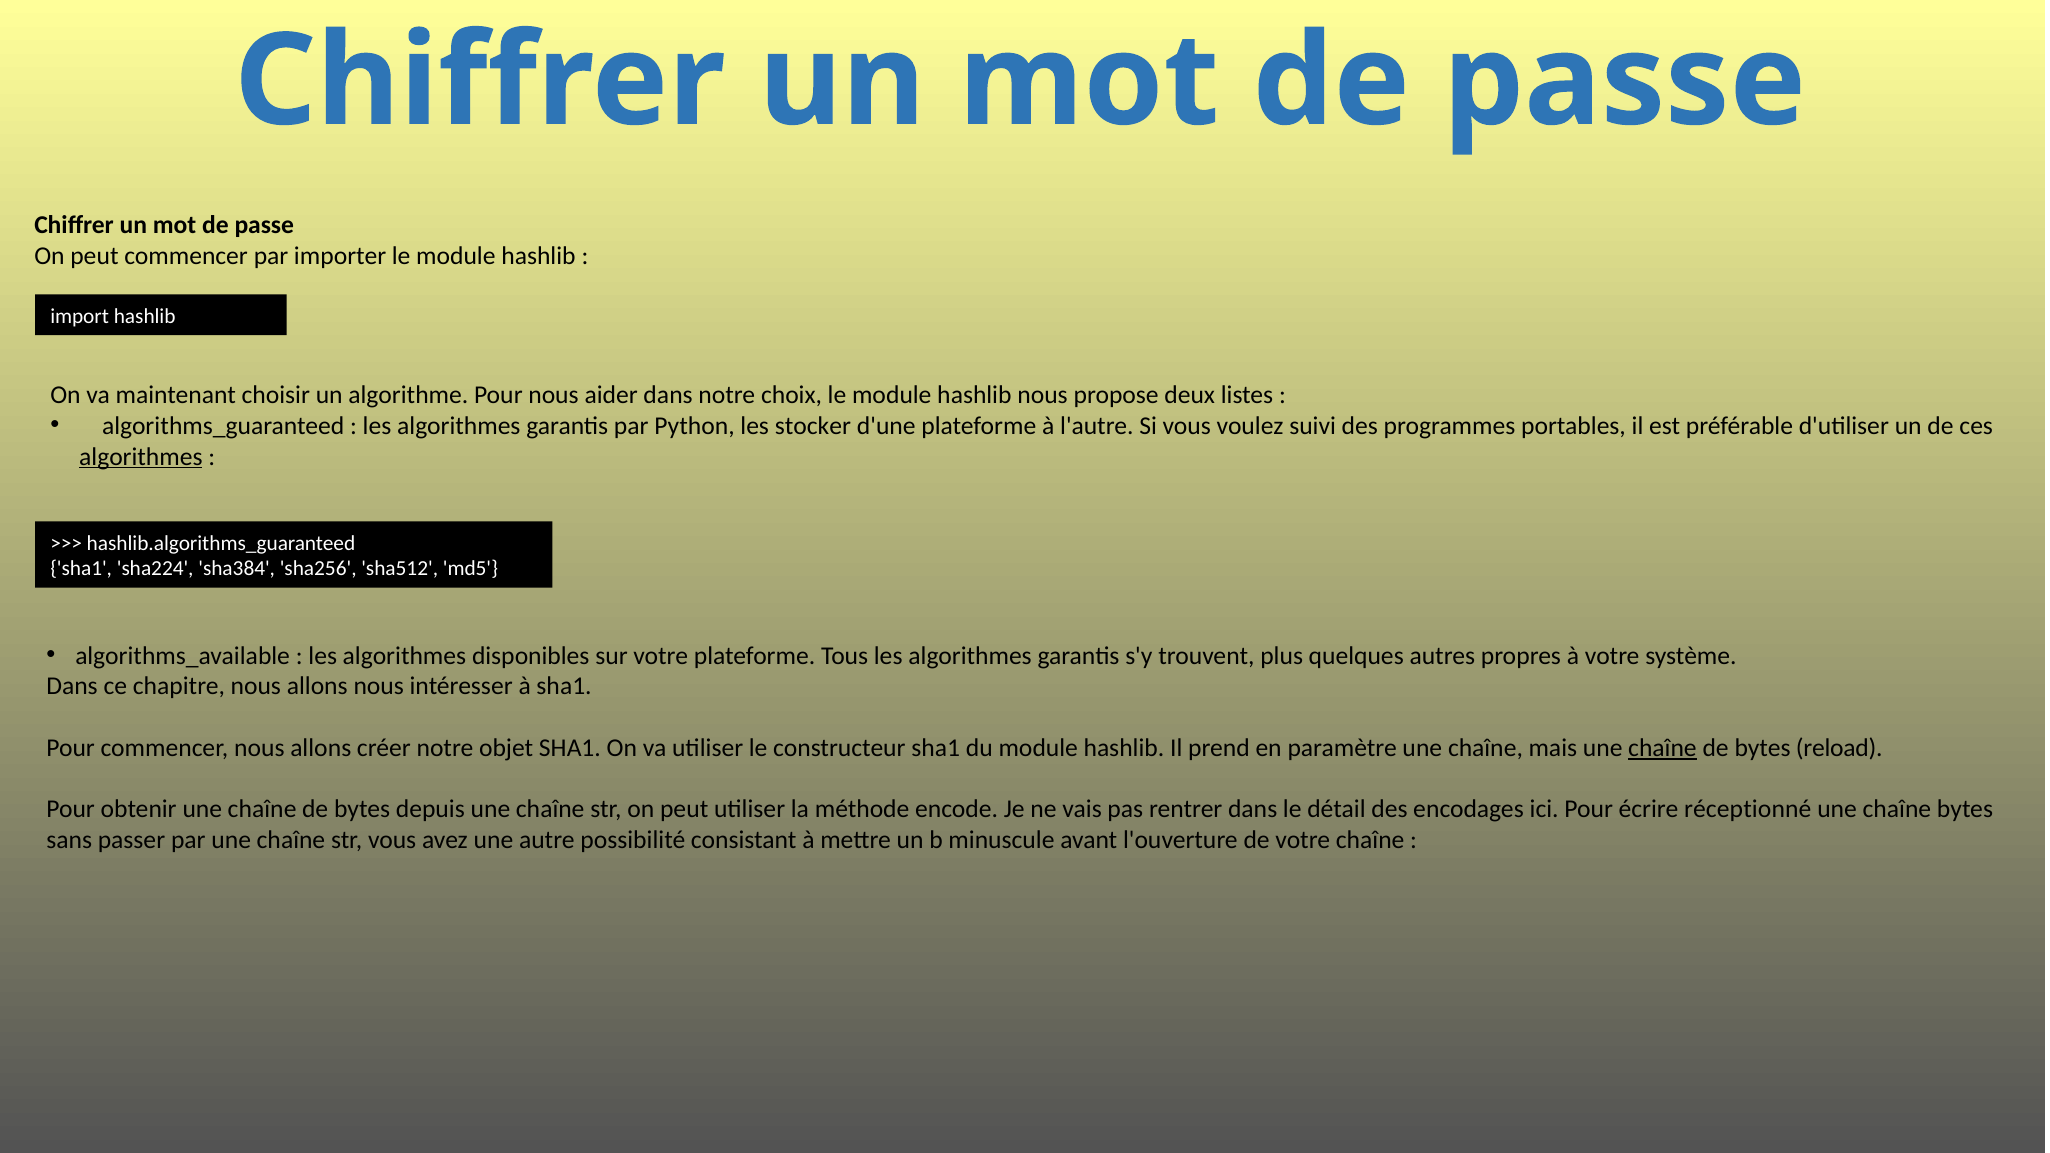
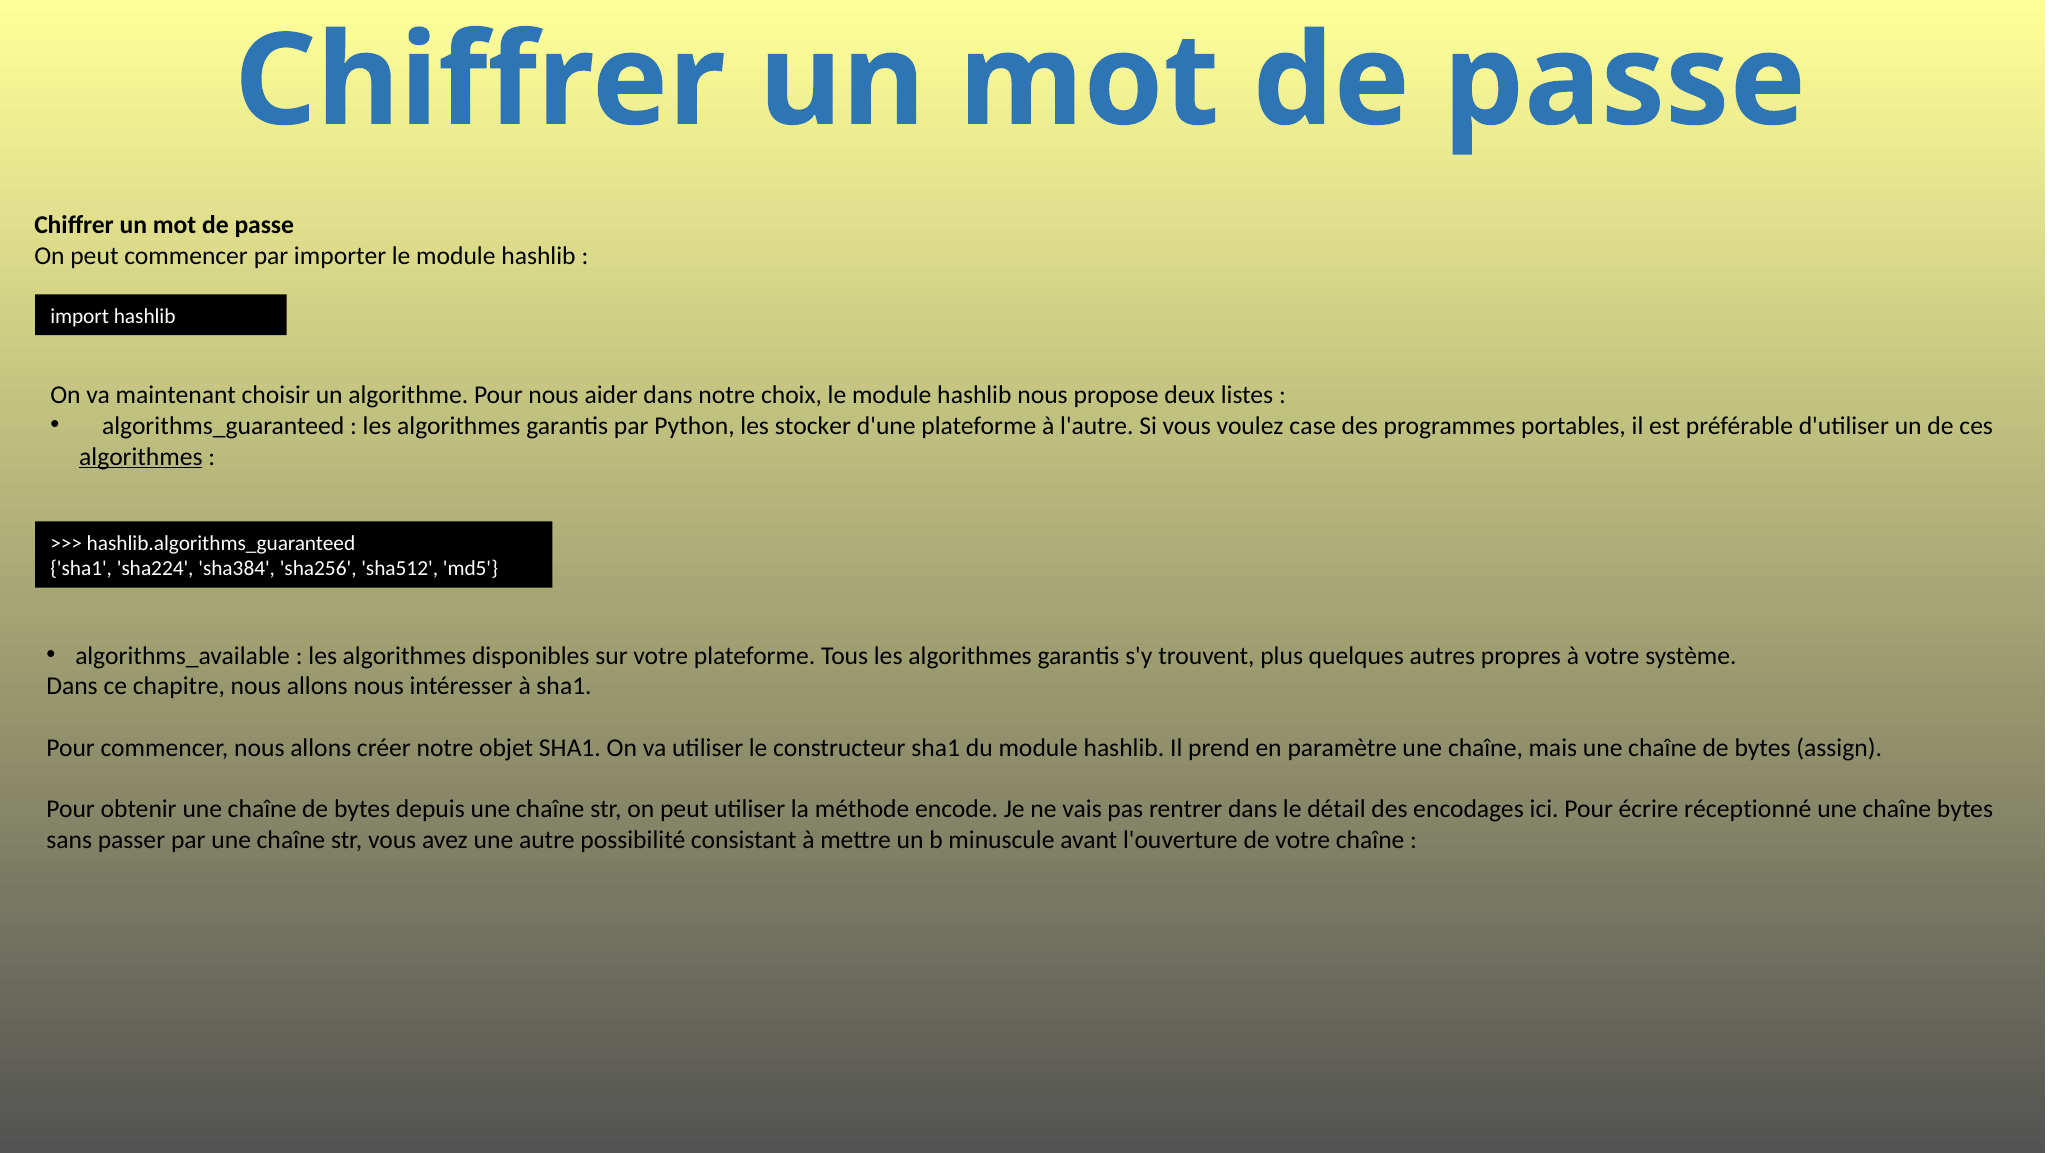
suivi: suivi -> case (1313, 426)
chaîne underline: present -> none (1662, 748)
reload: reload -> assign (1839, 748)
